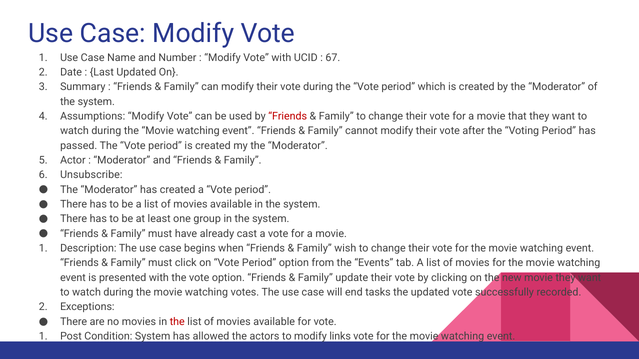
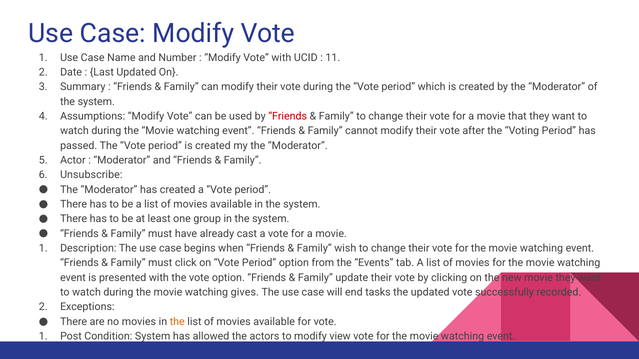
67: 67 -> 11 (333, 58)
votes: votes -> gives (245, 293)
the colour: red -> orange (177, 322)
links: links -> view (340, 337)
